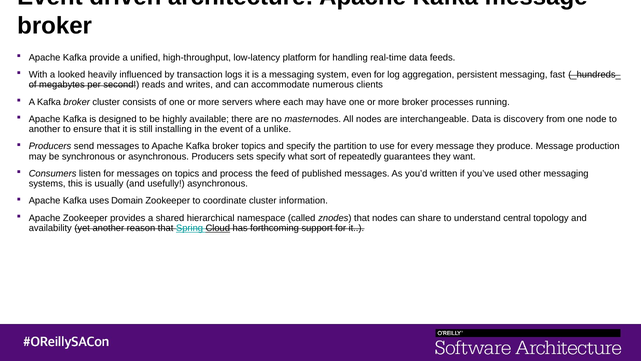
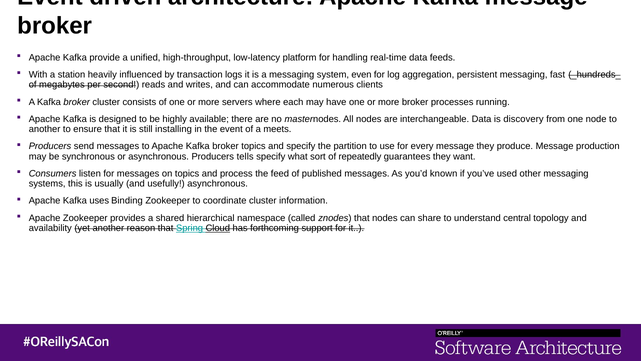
looked: looked -> station (72, 75)
unlike: unlike -> meets (277, 129)
sets: sets -> tells (245, 156)
written: written -> known (444, 173)
Domain: Domain -> Binding (127, 201)
